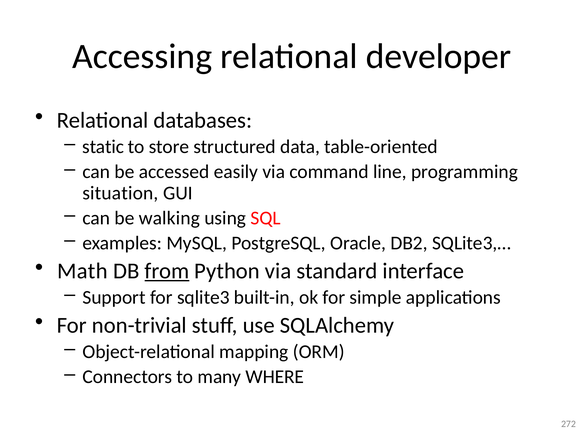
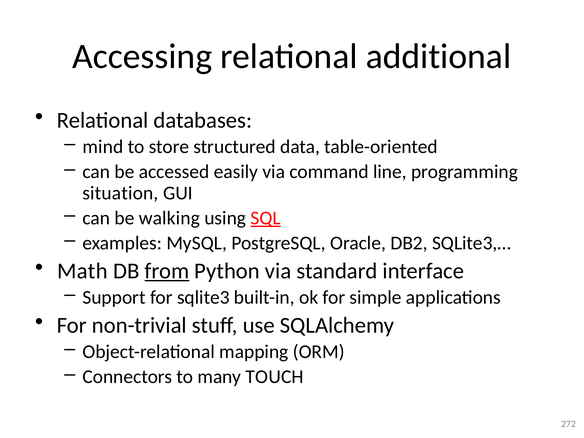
developer: developer -> additional (438, 57)
static: static -> mind (103, 147)
SQL underline: none -> present (266, 218)
WHERE: WHERE -> TOUCH (275, 377)
